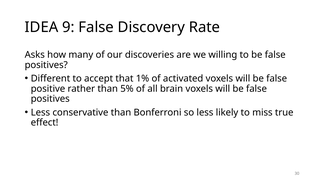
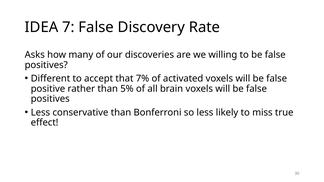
9: 9 -> 7 (68, 27)
1%: 1% -> 7% (143, 79)
